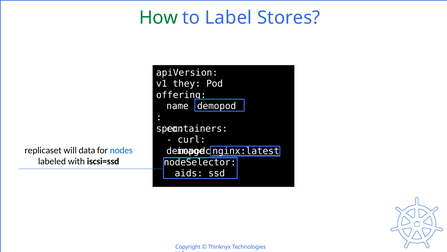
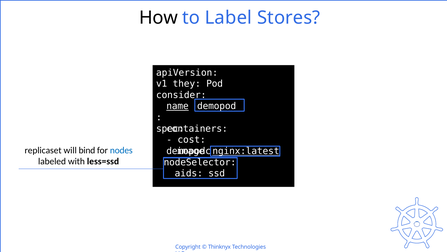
How colour: green -> black (158, 18)
offering: offering -> consider (181, 95)
name underline: none -> present (178, 106)
curl: curl -> cost (192, 140)
data: data -> bind (87, 150)
iscsi=ssd: iscsi=ssd -> less=ssd (103, 161)
